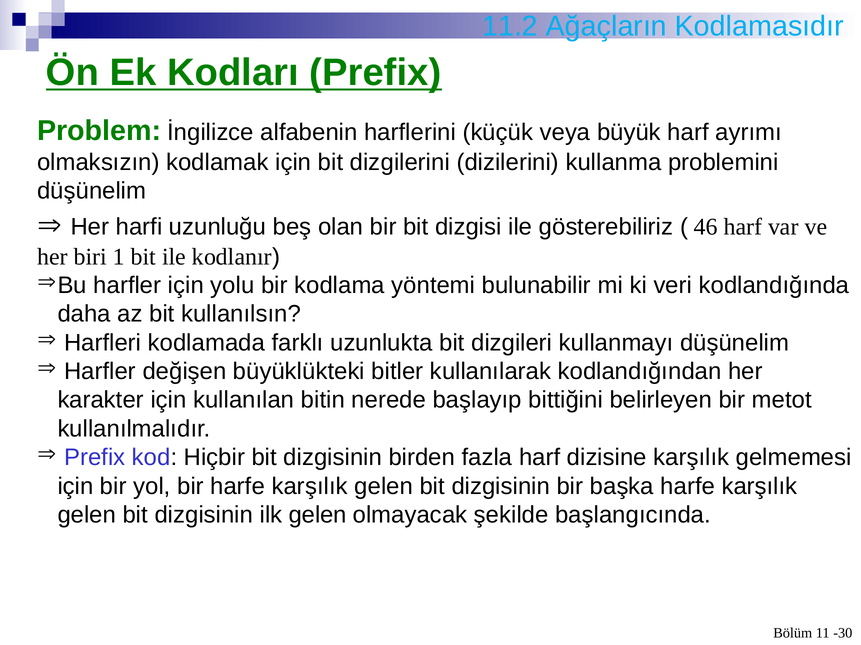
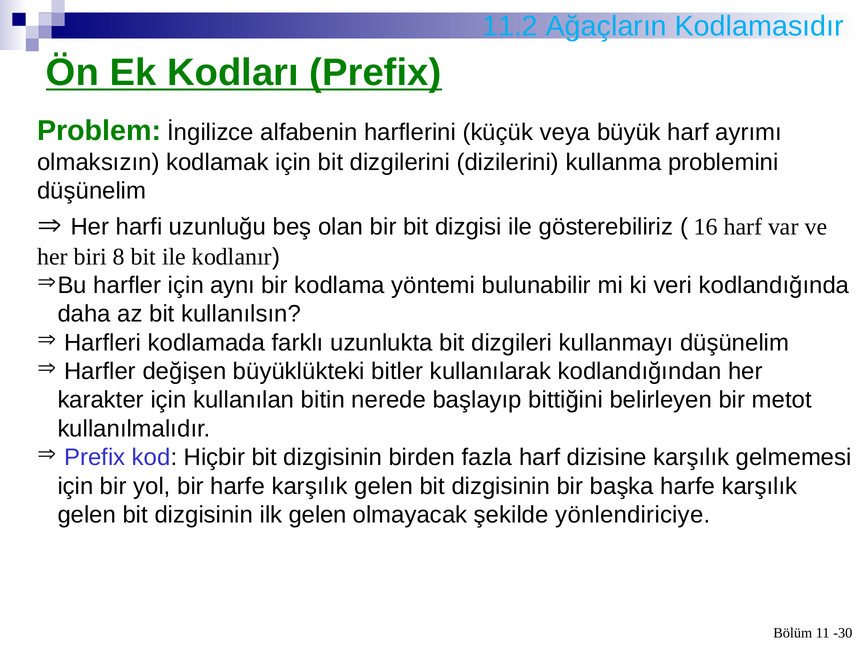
46: 46 -> 16 (706, 227)
1: 1 -> 8 (119, 257)
yolu: yolu -> aynı (233, 286)
başlangıcında: başlangıcında -> yönlendiriciye (633, 515)
